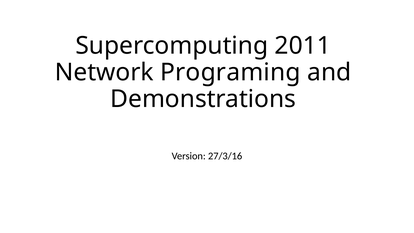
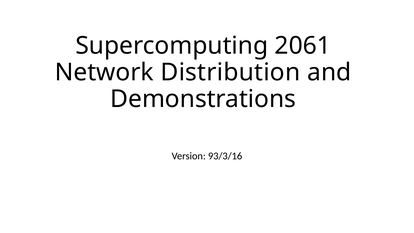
2011: 2011 -> 2061 (303, 46)
Programing: Programing -> Distribution (230, 72)
27/3/16: 27/3/16 -> 93/3/16 (225, 156)
